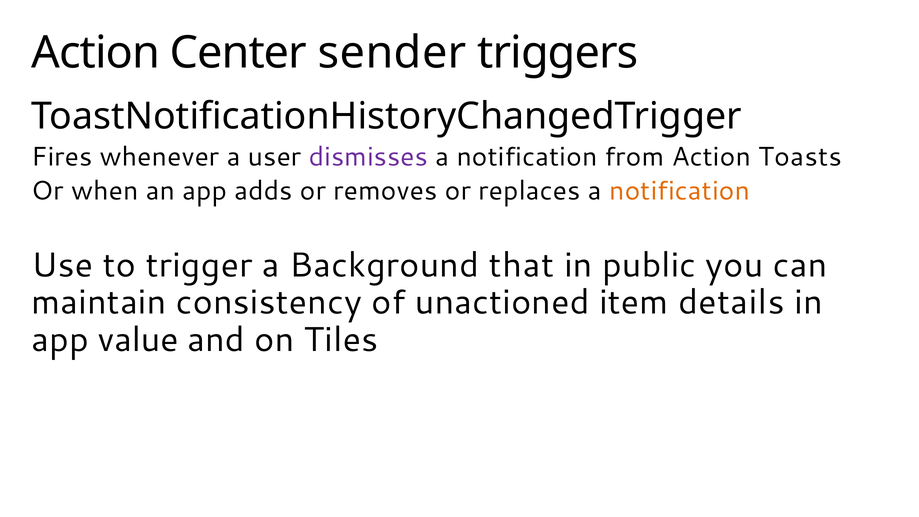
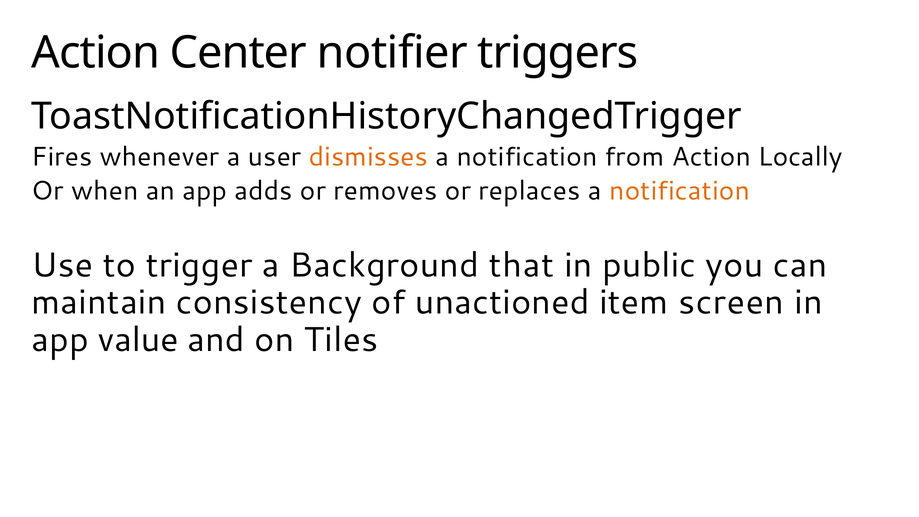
sender: sender -> notifier (392, 53)
dismisses colour: purple -> orange (368, 157)
Toasts: Toasts -> Locally (800, 157)
details: details -> screen (731, 303)
